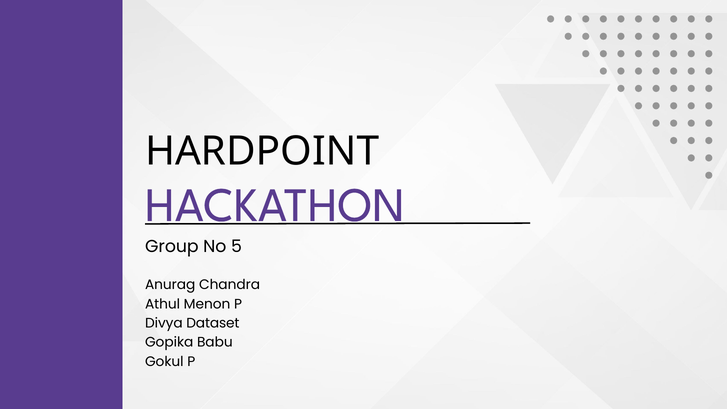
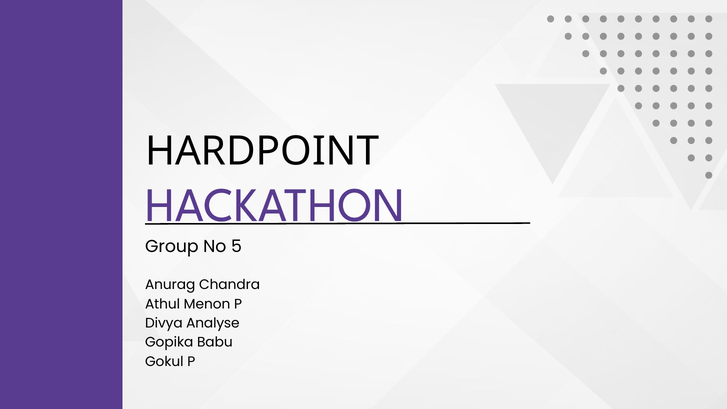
Dataset: Dataset -> Analyse (213, 323)
